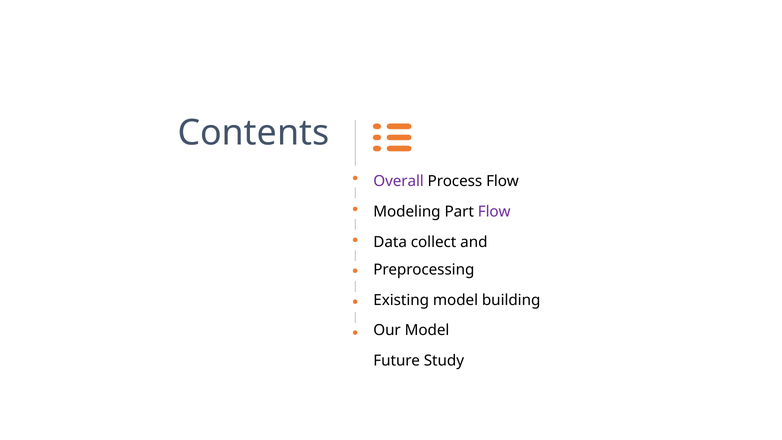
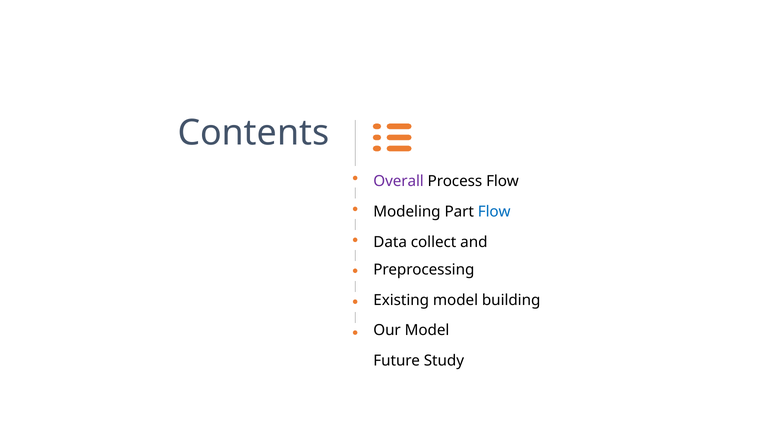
Flow colour: purple -> blue (494, 212)
